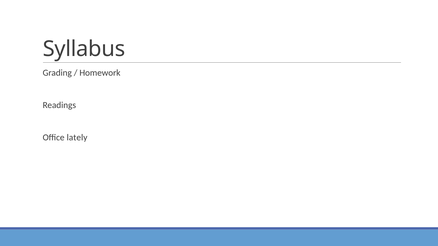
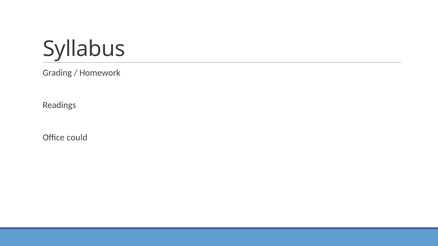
lately: lately -> could (77, 138)
